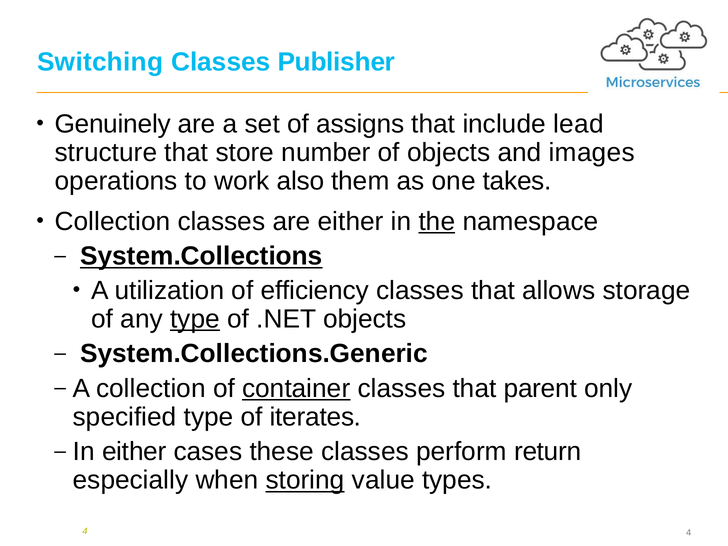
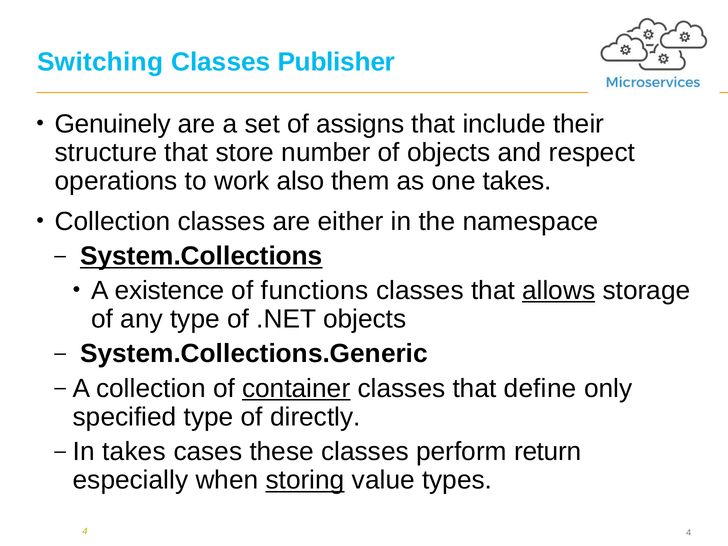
lead: lead -> their (579, 124)
images: images -> respect (592, 152)
the underline: present -> none (437, 222)
utilization: utilization -> existence (169, 291)
efficiency: efficiency -> functions (315, 291)
allows underline: none -> present (559, 291)
type underline: present -> none (195, 319)
parent: parent -> define (540, 389)
iterates: iterates -> directly (315, 417)
In either: either -> takes (134, 452)
